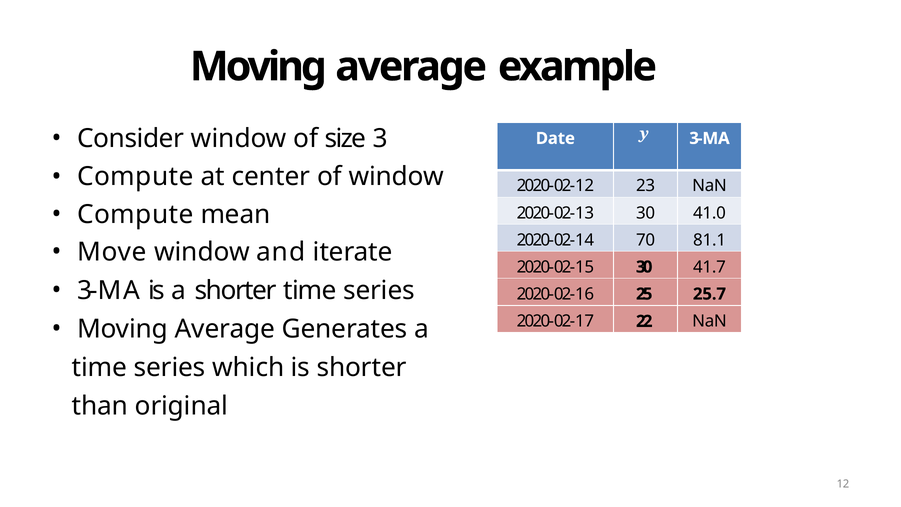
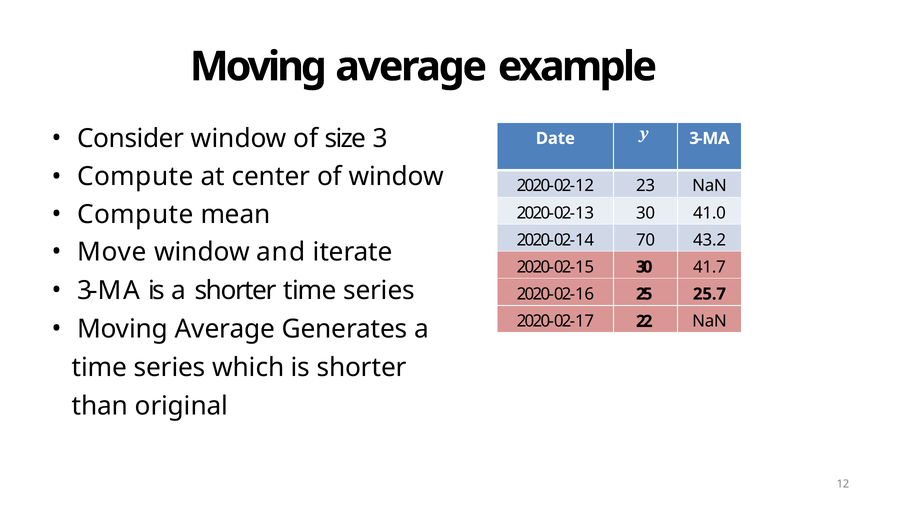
81.1: 81.1 -> 43.2 (710, 240)
